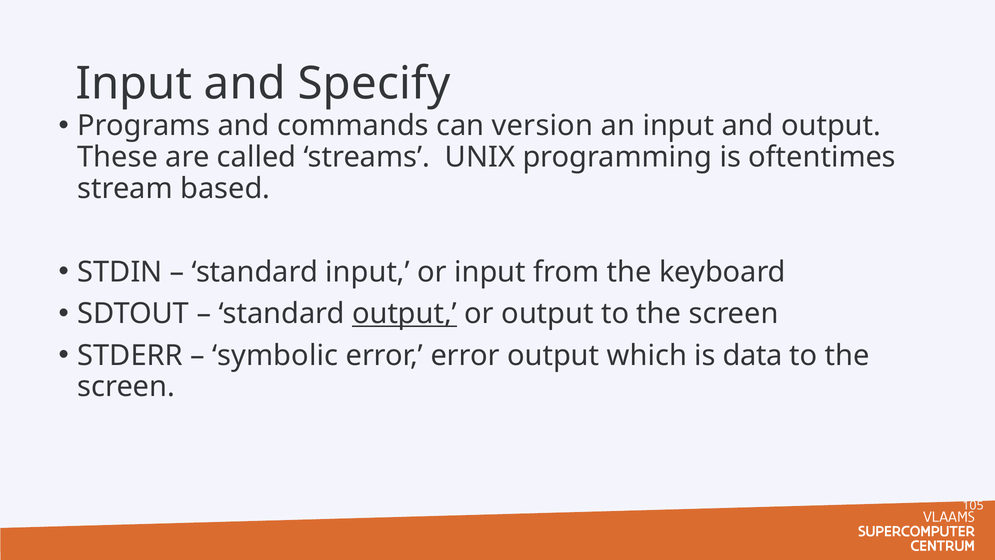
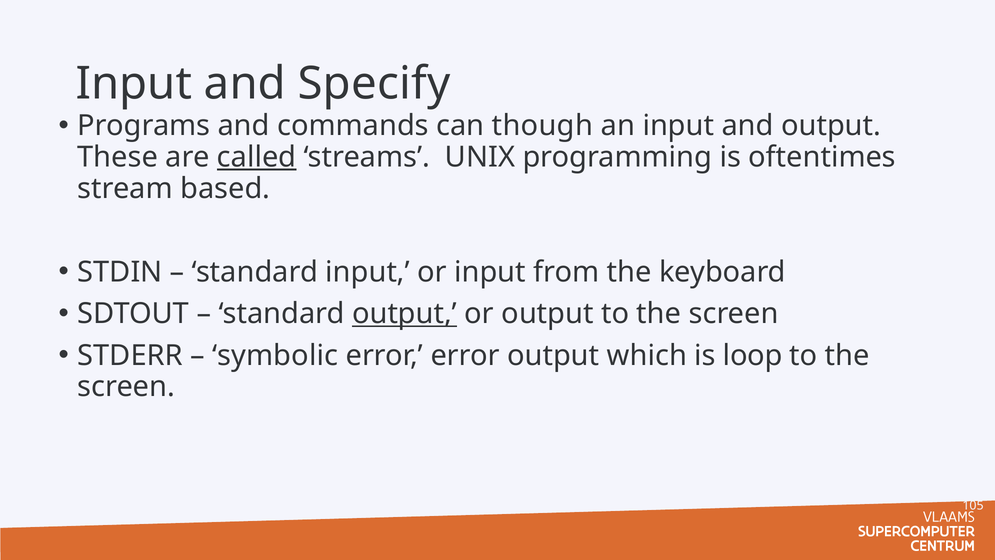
version: version -> though (542, 126)
called underline: none -> present (257, 157)
data: data -> loop (753, 355)
